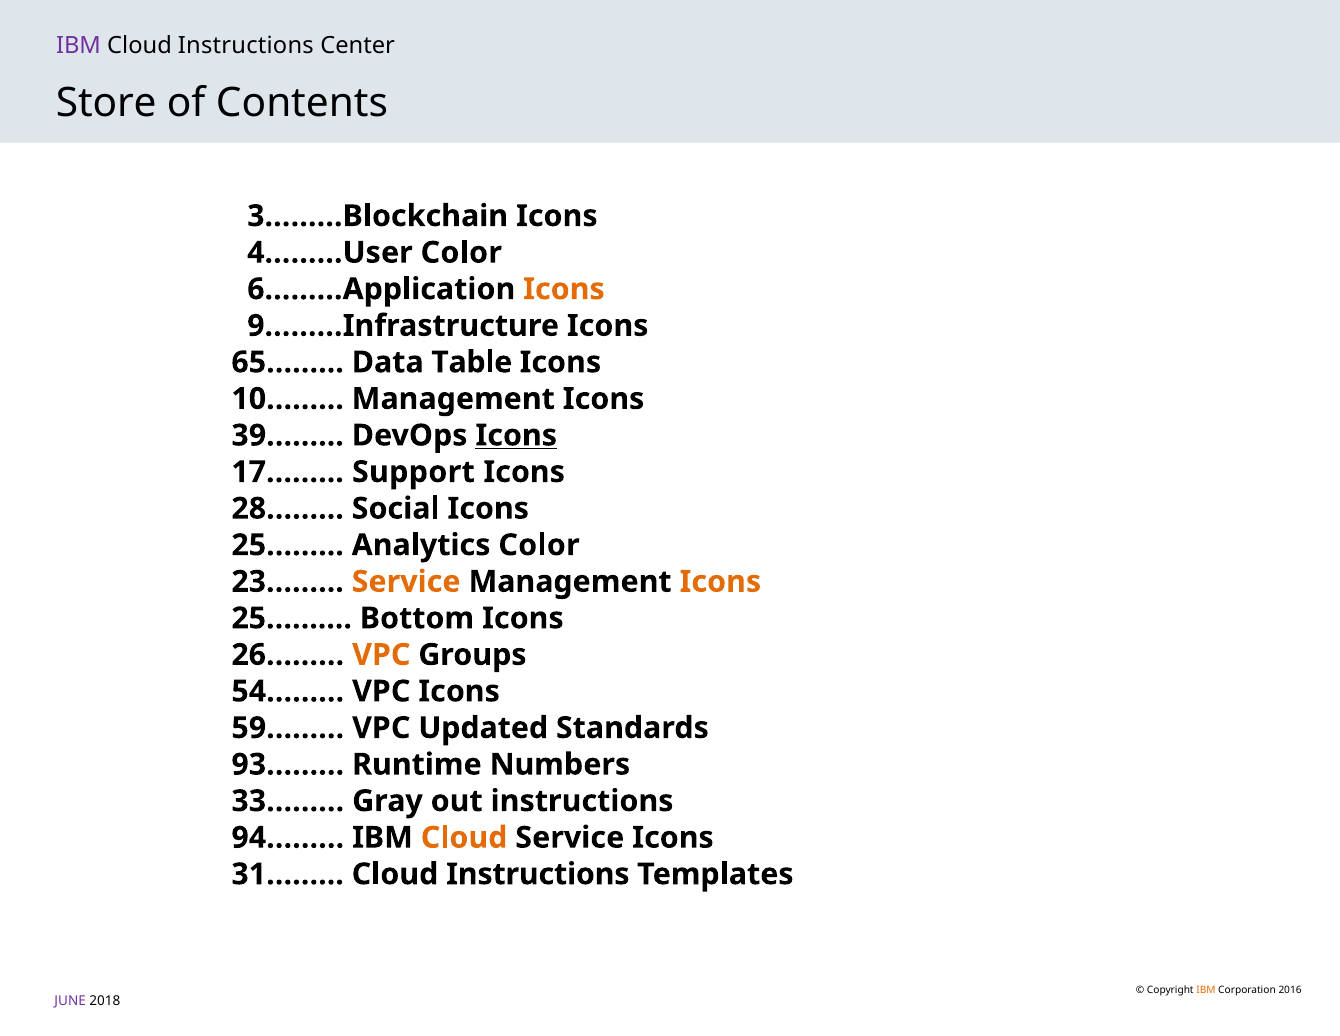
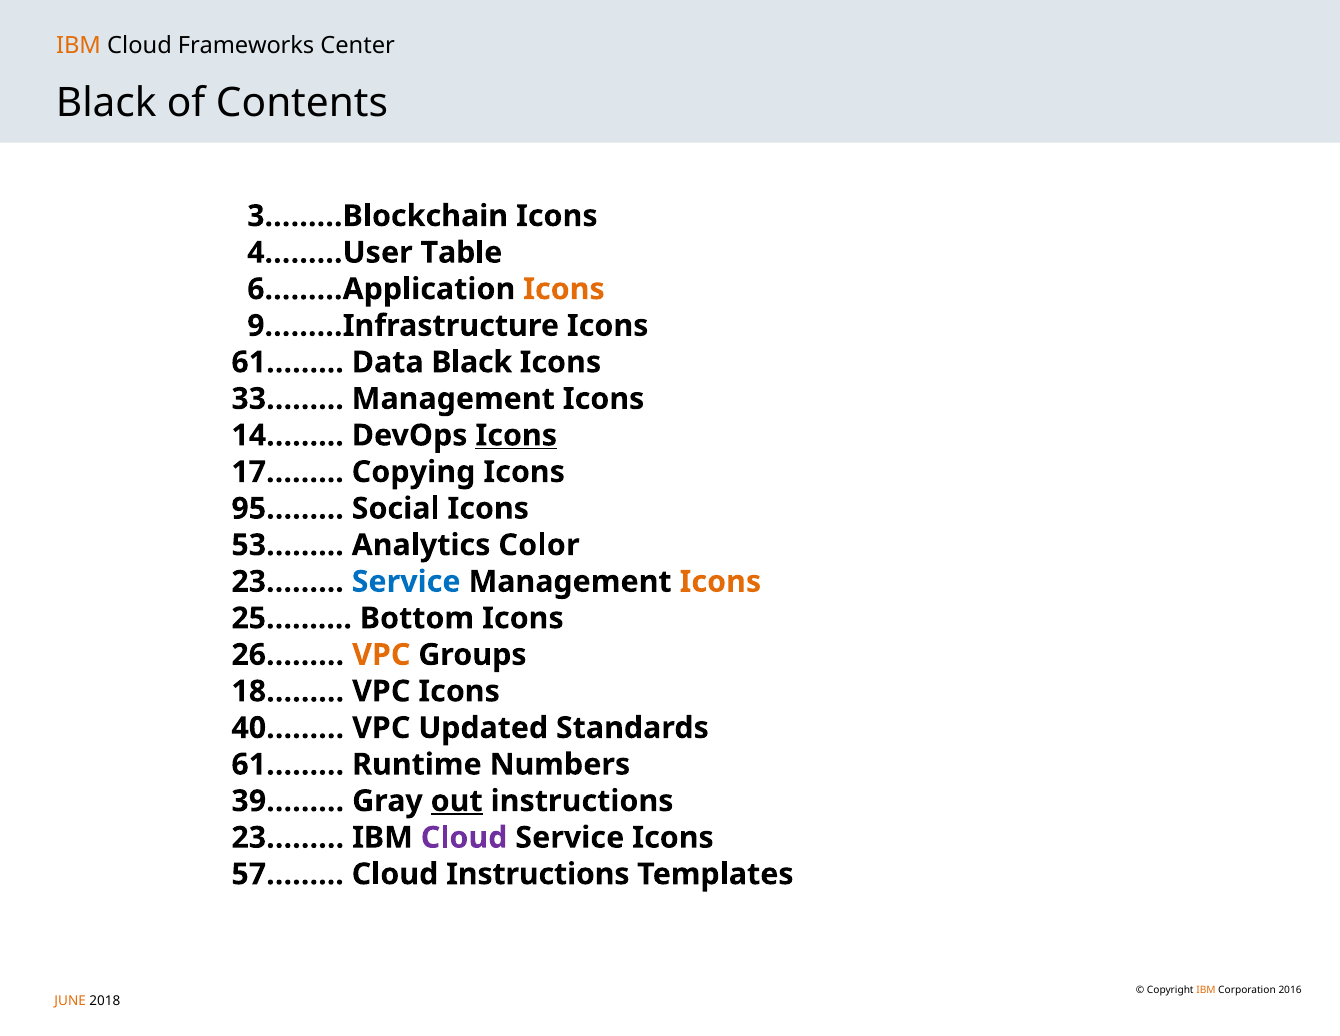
IBM colour: purple -> orange (78, 46)
Instructions: Instructions -> Frameworks (246, 46)
Store: Store -> Black (106, 103)
4………User Color: Color -> Table (461, 252)
65……: 65…… -> 61…… (288, 362)
Data Table: Table -> Black (472, 362)
10……: 10…… -> 33…… (288, 399)
39……: 39…… -> 14…… (288, 435)
Support: Support -> Copying (414, 472)
28……: 28…… -> 95…… (288, 508)
25……: 25…… -> 53…… (288, 545)
Service colour: orange -> blue (406, 581)
54………: 54……… -> 18……… (288, 691)
59………: 59……… -> 40……… (288, 728)
93………: 93……… -> 61……… (288, 764)
33………: 33……… -> 39……… (288, 801)
out underline: none -> present (457, 801)
94………: 94……… -> 23……… (288, 837)
Cloud colour: orange -> purple (464, 837)
31……: 31…… -> 57…… (288, 874)
JUNE colour: purple -> orange (70, 1001)
